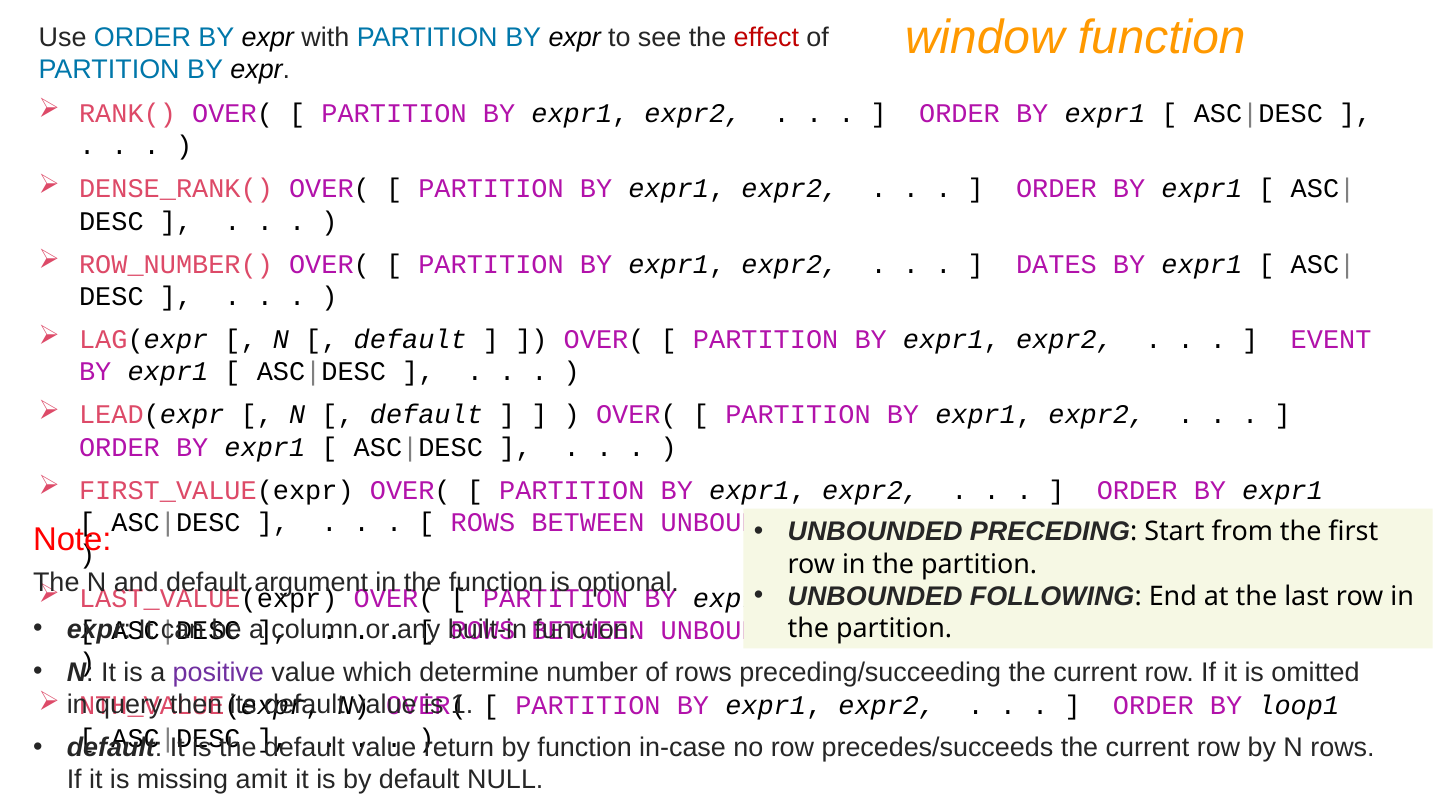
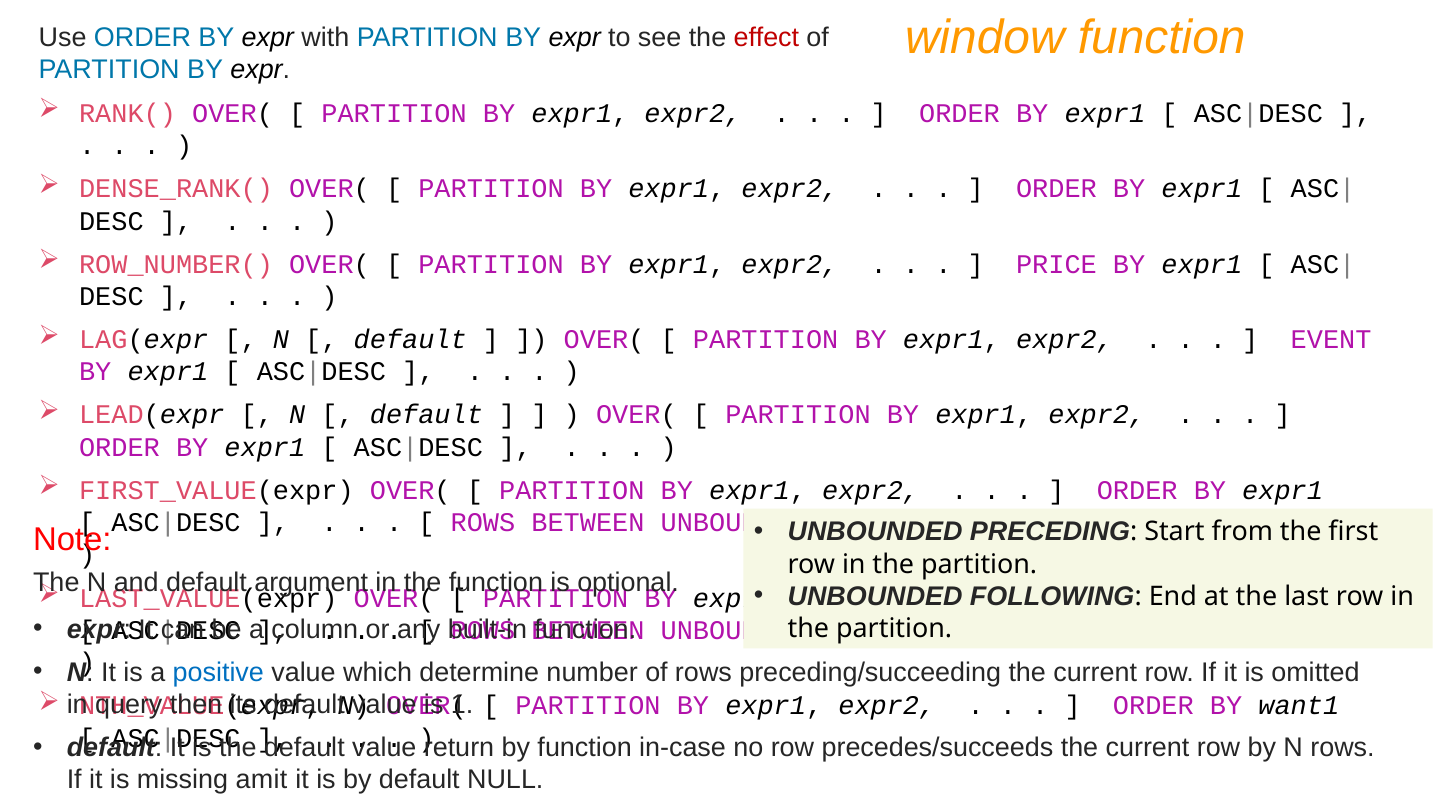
DATES: DATES -> PRICE (1056, 264)
positive colour: purple -> blue (218, 672)
loop1: loop1 -> want1 (1299, 706)
